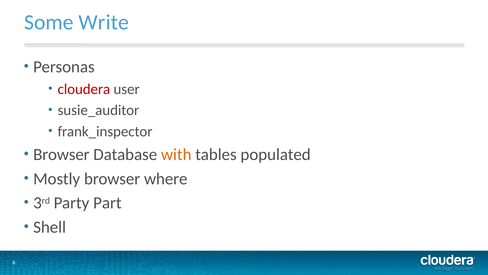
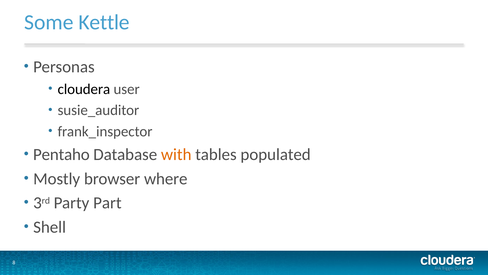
Write: Write -> Kettle (104, 22)
cloudera colour: red -> black (84, 89)
Browser: Browser -> Pentaho (61, 154)
